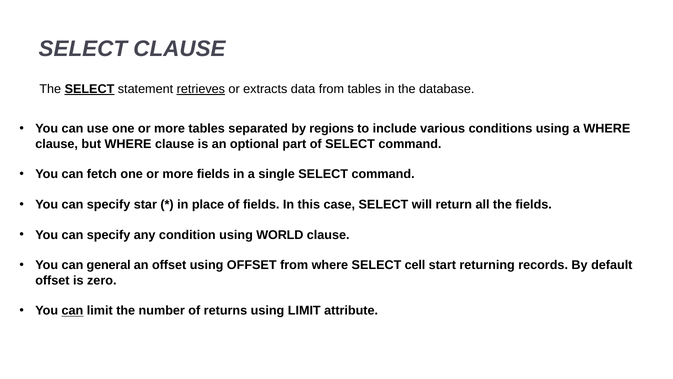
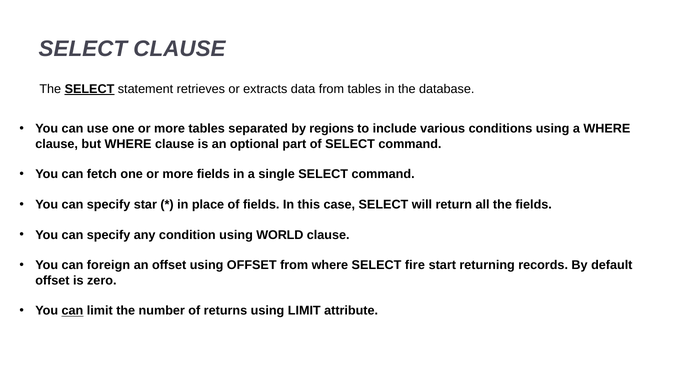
retrieves underline: present -> none (201, 89)
general: general -> foreign (108, 265)
cell: cell -> fire (415, 265)
